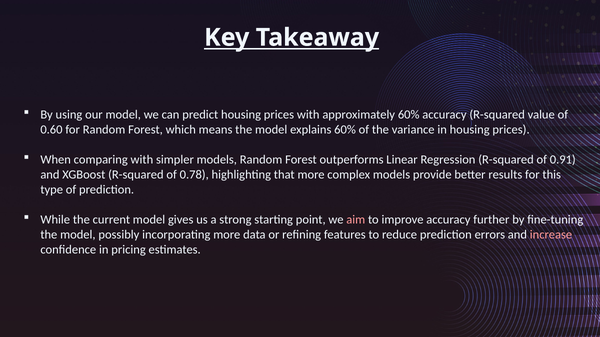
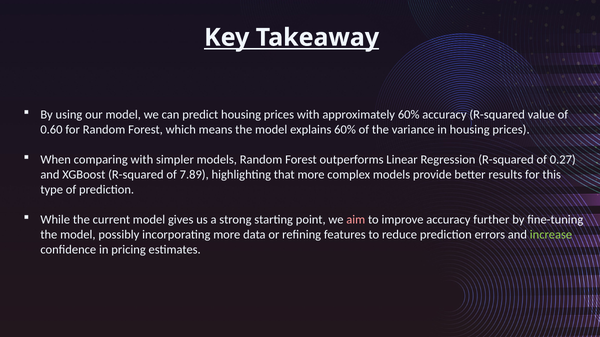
0.91: 0.91 -> 0.27 (563, 160)
0.78: 0.78 -> 7.89 (194, 175)
increase colour: pink -> light green (551, 235)
